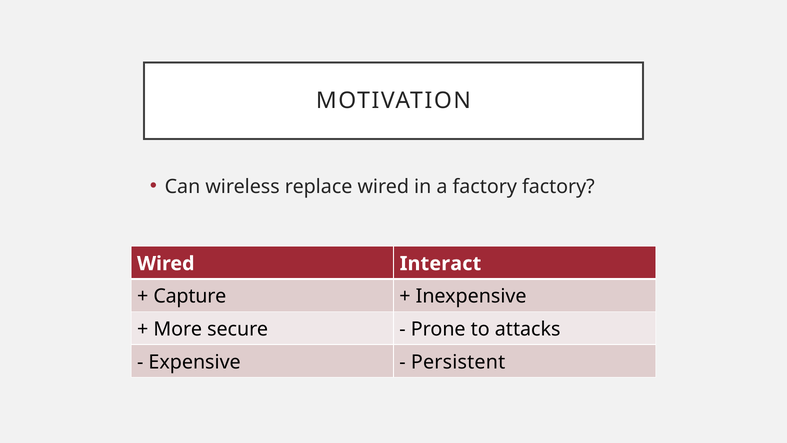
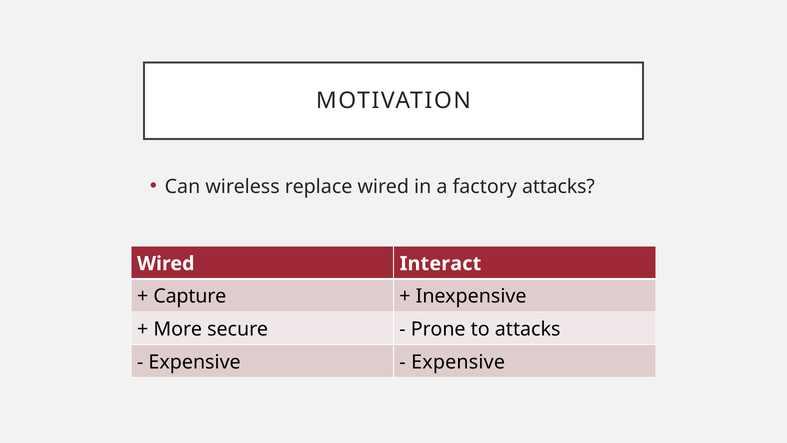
factory factory: factory -> attacks (558, 186)
Persistent: Persistent -> Expensive (458, 362)
